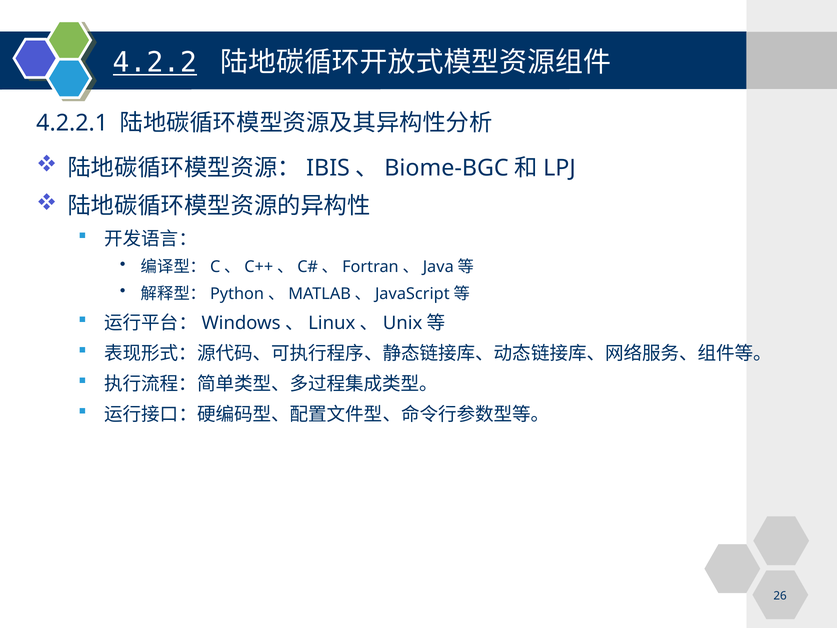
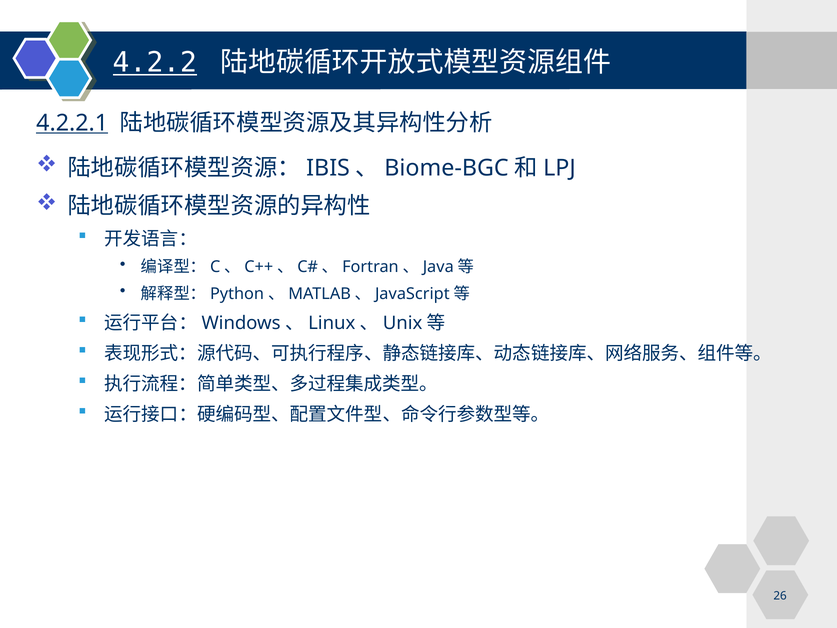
4.2.2.1 underline: none -> present (72, 123)
